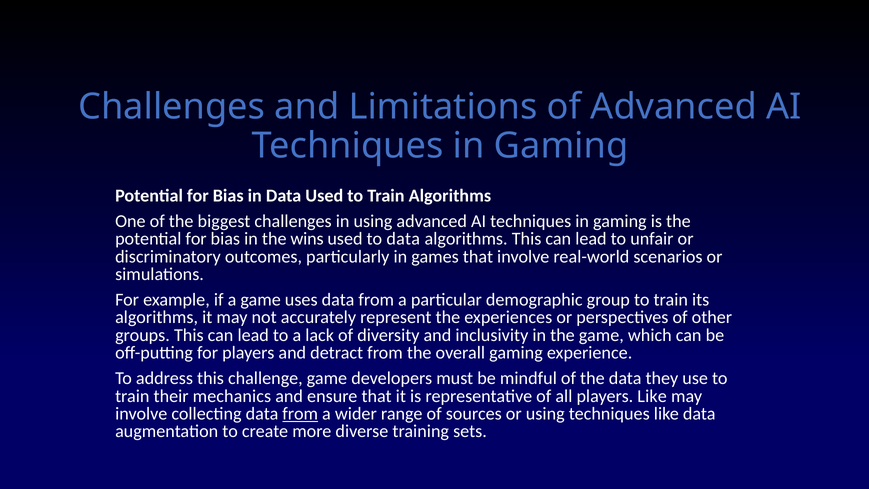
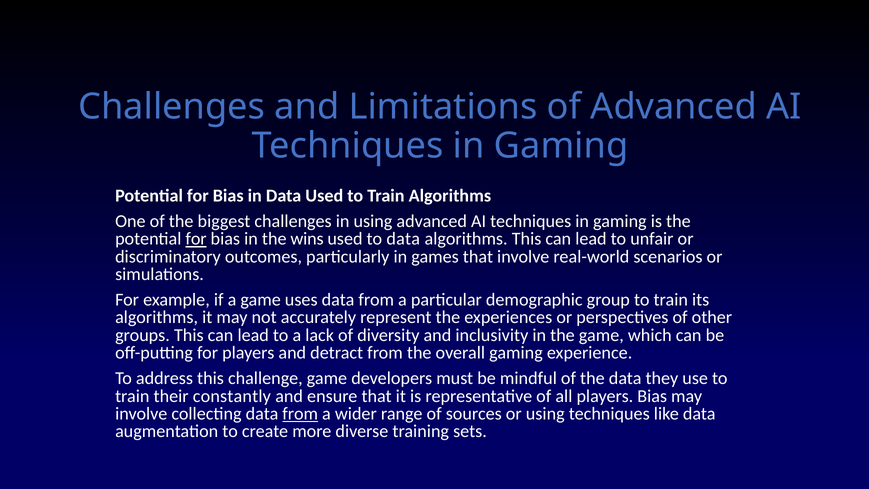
for underline: none -> present (196, 239)
mechanics: mechanics -> constantly (232, 396)
players Like: Like -> Bias (652, 396)
